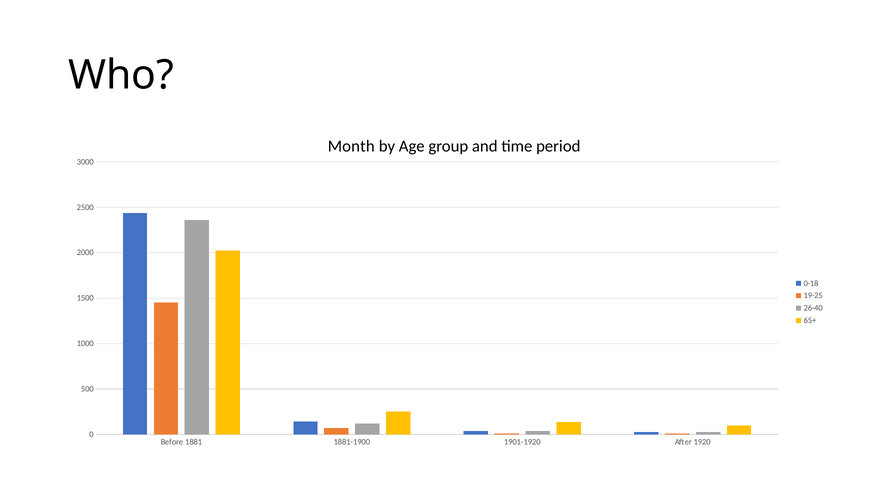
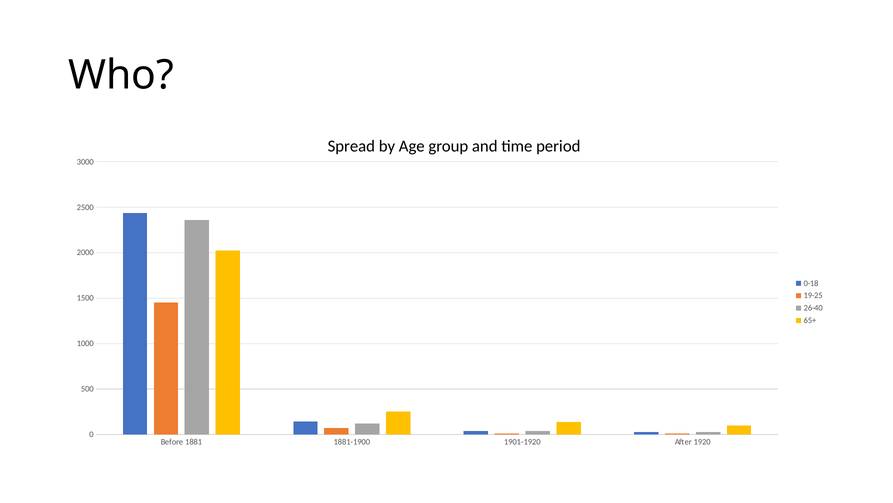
Month: Month -> Spread (351, 146)
